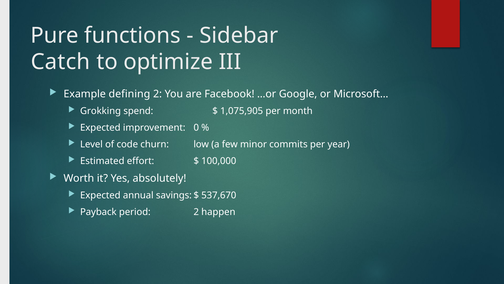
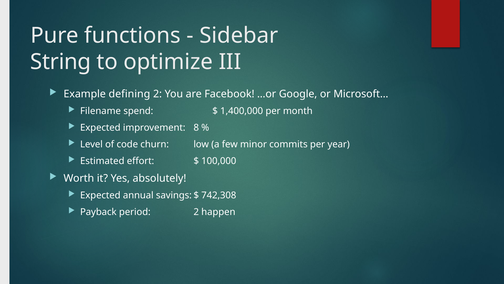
Catch: Catch -> String (61, 62)
Grokking: Grokking -> Filename (101, 111)
1,075,905: 1,075,905 -> 1,400,000 (242, 111)
0: 0 -> 8 (196, 128)
537,670: 537,670 -> 742,308 (219, 195)
